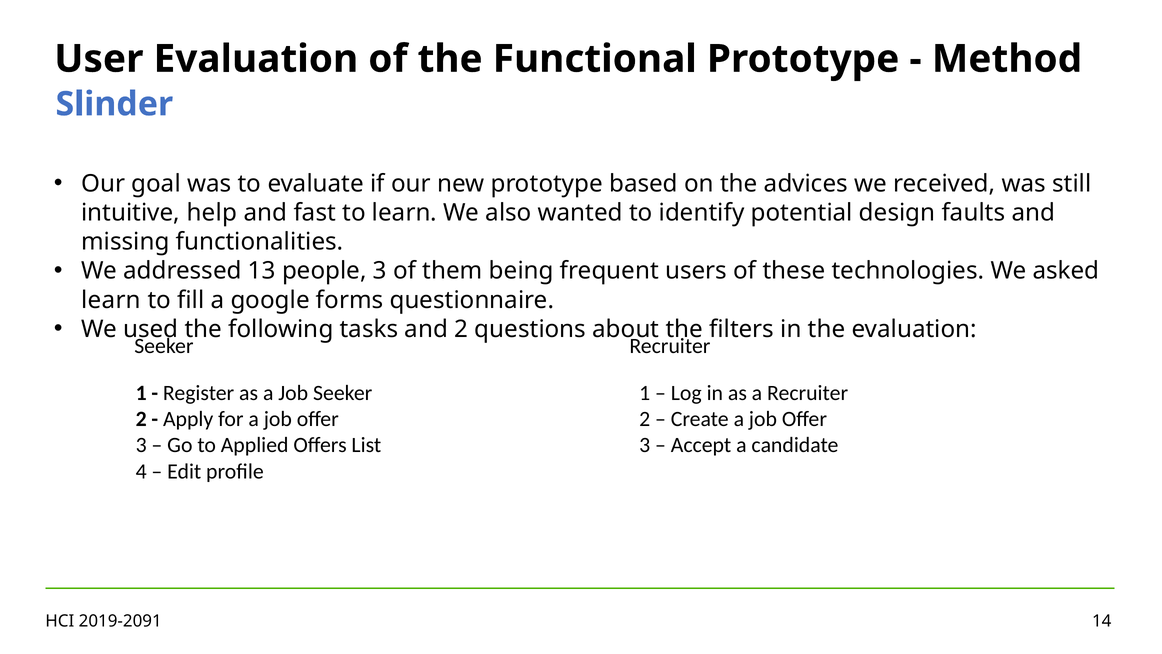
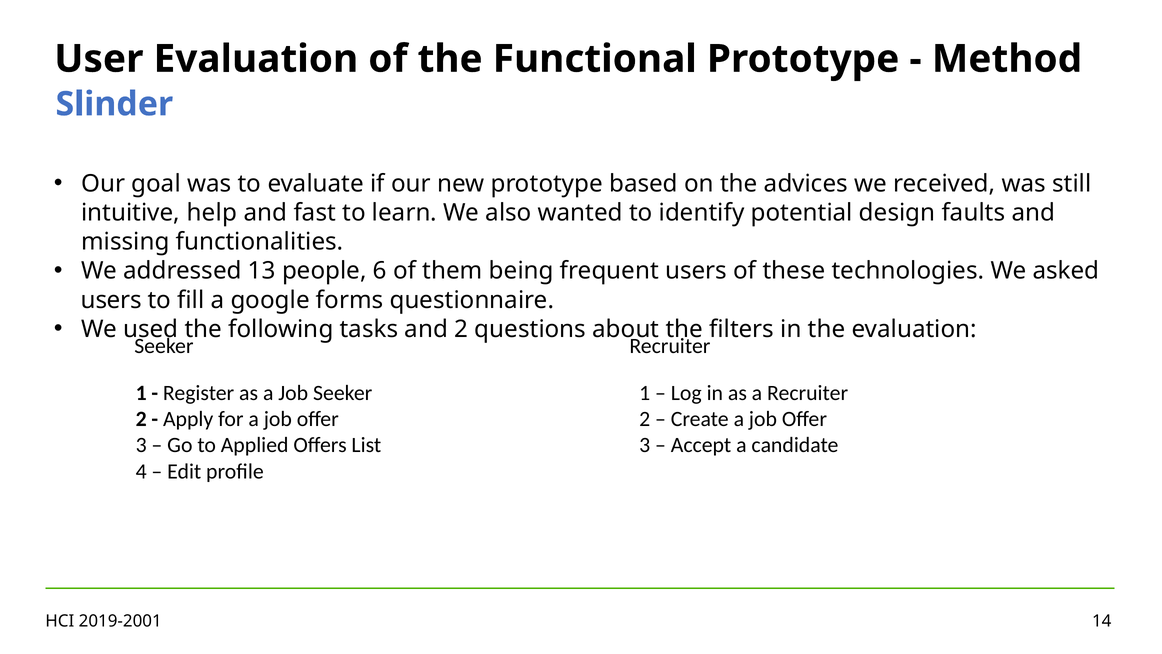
people 3: 3 -> 6 (380, 271)
learn: learn -> users (111, 300)
2019-2091: 2019-2091 -> 2019-2001 (120, 621)
